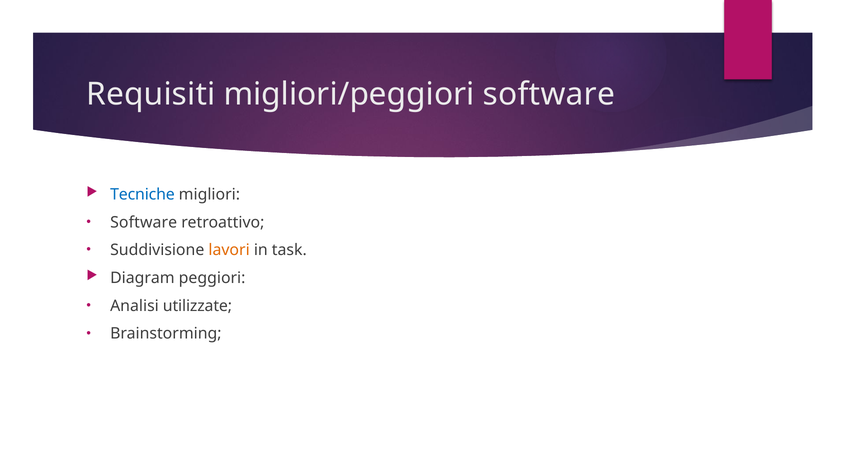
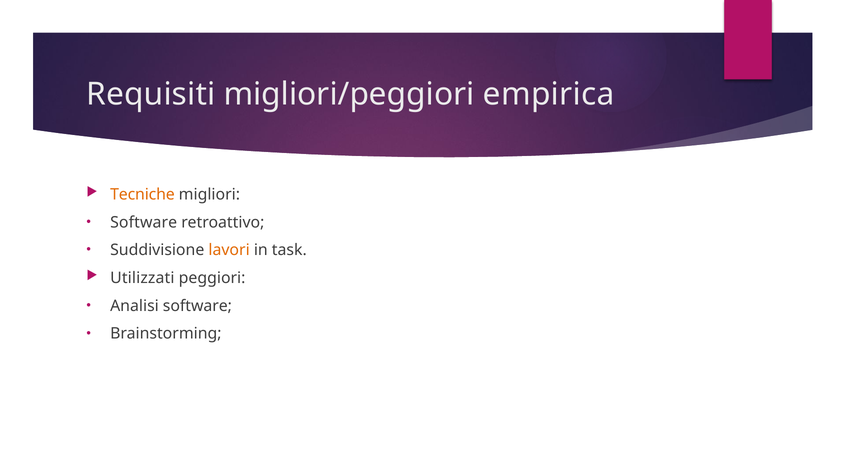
migliori/peggiori software: software -> empirica (549, 94)
Tecniche colour: blue -> orange (142, 194)
Diagram: Diagram -> Utilizzati (142, 278)
Analisi utilizzate: utilizzate -> software (197, 306)
